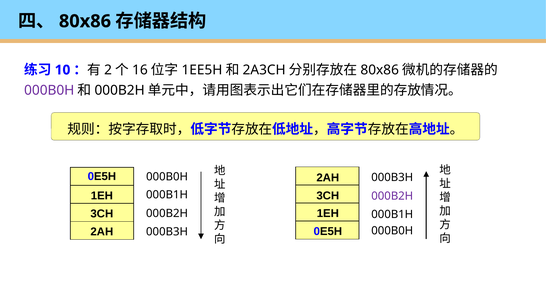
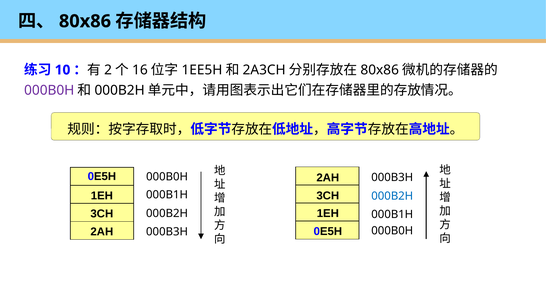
000B2H colour: purple -> blue (392, 196)
